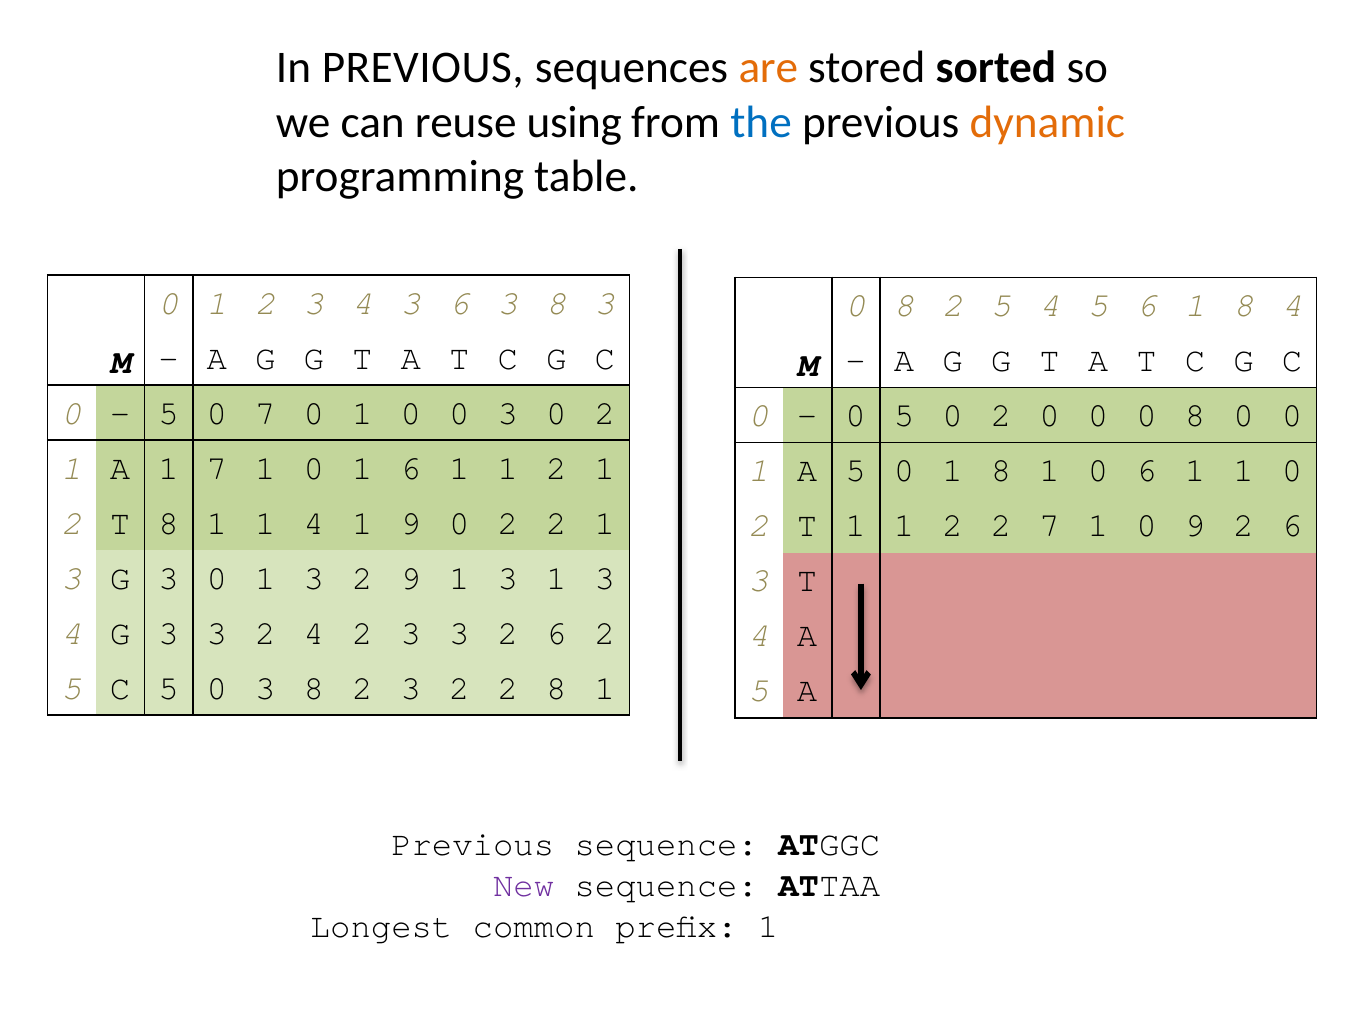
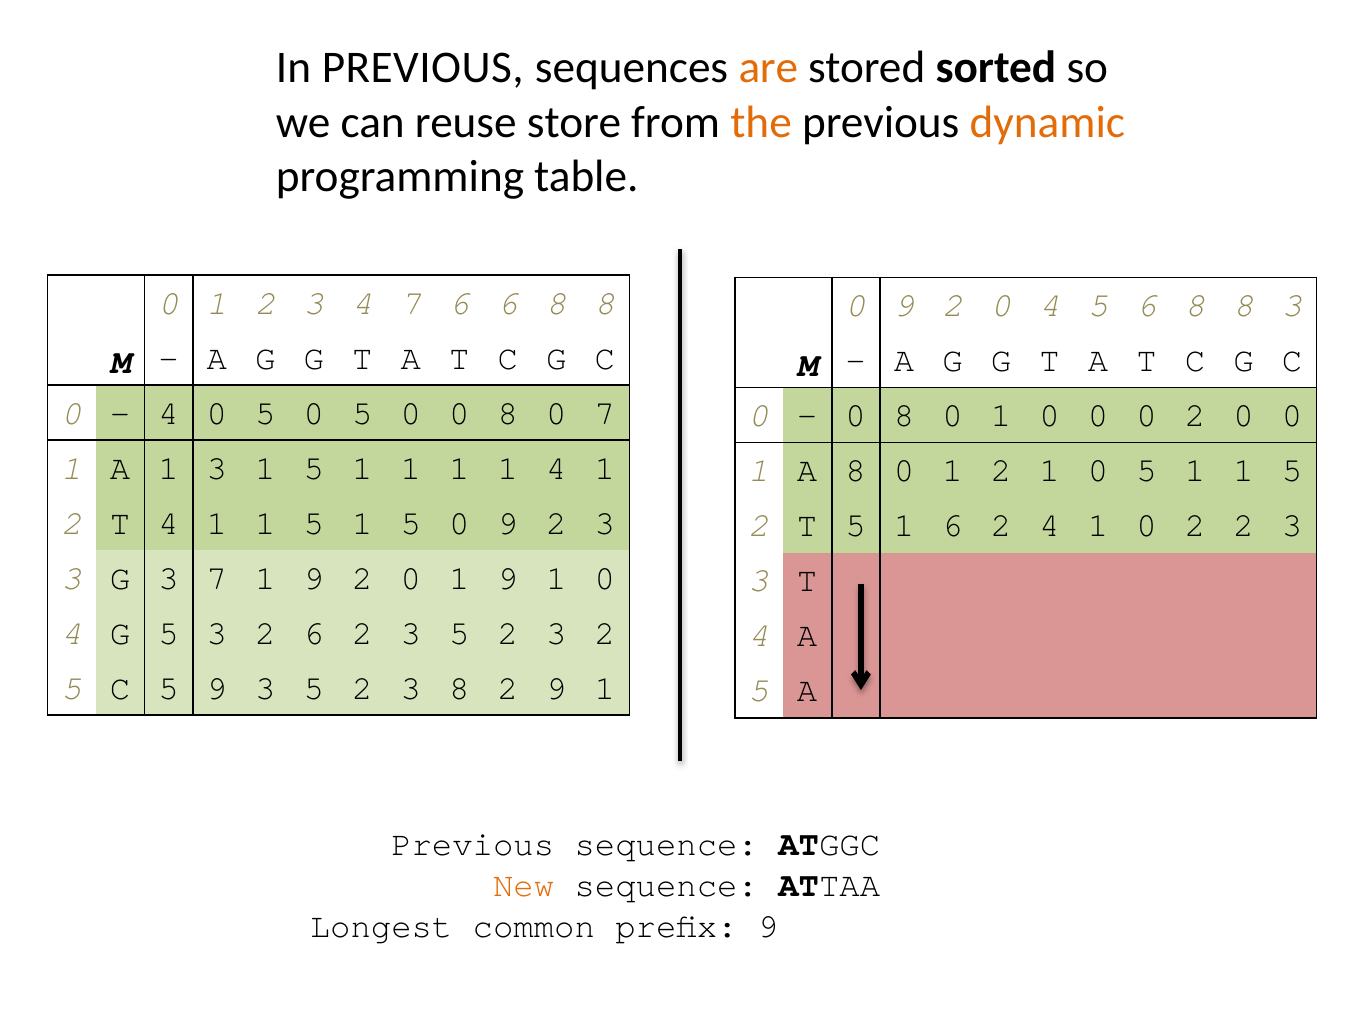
using: using -> store (574, 122)
the colour: blue -> orange (761, 122)
4 3: 3 -> 7 (411, 303)
3: 3 -> 6 (508, 303)
3: 3 -> 8 (605, 303)
8: 8 -> 9 (904, 306)
5: 5 -> 0 (1001, 306)
5 6 1: 1 -> 8 (1195, 306)
8 4: 4 -> 3 (1292, 306)
5: 5 -> 4 (168, 413)
7: 7 -> 5 (265, 413)
1: 1 -> 5 (362, 413)
0 0 3: 3 -> 8 (508, 413)
2: 2 -> 7 (605, 413)
5: 5 -> 8 (904, 416)
2: 2 -> 1 (1001, 416)
0 0 8: 8 -> 2 (1195, 416)
1 7: 7 -> 3 (217, 468)
0: 0 -> 5 (314, 468)
6: 6 -> 1 (411, 468)
2: 2 -> 4 (556, 468)
1 A 5: 5 -> 8 (856, 471)
8: 8 -> 2 (1001, 471)
1 0 6: 6 -> 5 (1146, 471)
0: 0 -> 5 (1292, 471)
2 T 8: 8 -> 4 (168, 523)
4: 4 -> 5 (314, 523)
9: 9 -> 5 (411, 523)
2: 2 -> 9 (508, 523)
1: 1 -> 3 (605, 523)
T 1: 1 -> 5 (856, 526)
2: 2 -> 6 (952, 526)
2 7: 7 -> 4 (1049, 526)
1 0 9: 9 -> 2 (1195, 526)
6: 6 -> 3 (1292, 526)
G 3 0: 0 -> 7 (217, 578)
3: 3 -> 9 (314, 578)
9: 9 -> 0 (411, 578)
3: 3 -> 9 (508, 578)
3: 3 -> 0 (605, 578)
4 G 3: 3 -> 5 (168, 633)
2 4: 4 -> 6 (314, 633)
2 3 3: 3 -> 5 (459, 633)
6: 6 -> 3 (556, 633)
C 5 0: 0 -> 9 (217, 688)
8: 8 -> 5 (314, 688)
2 3 2: 2 -> 8 (459, 688)
2 8: 8 -> 9 (556, 688)
New colour: purple -> orange (524, 886)
prefix 1: 1 -> 9 (768, 927)
